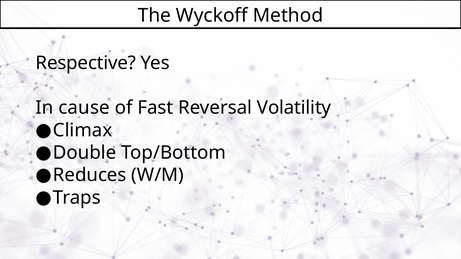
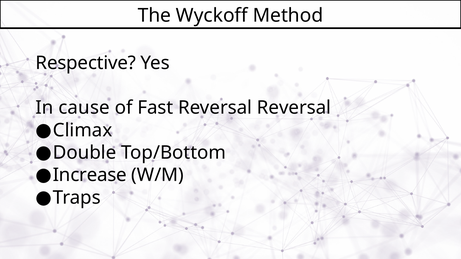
Reversal Volatility: Volatility -> Reversal (294, 108)
Reduces: Reduces -> Increase (90, 175)
